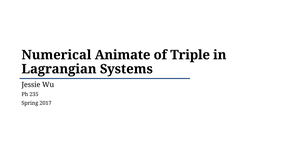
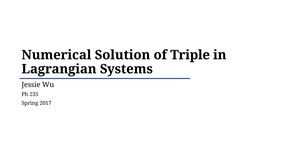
Animate: Animate -> Solution (122, 55)
